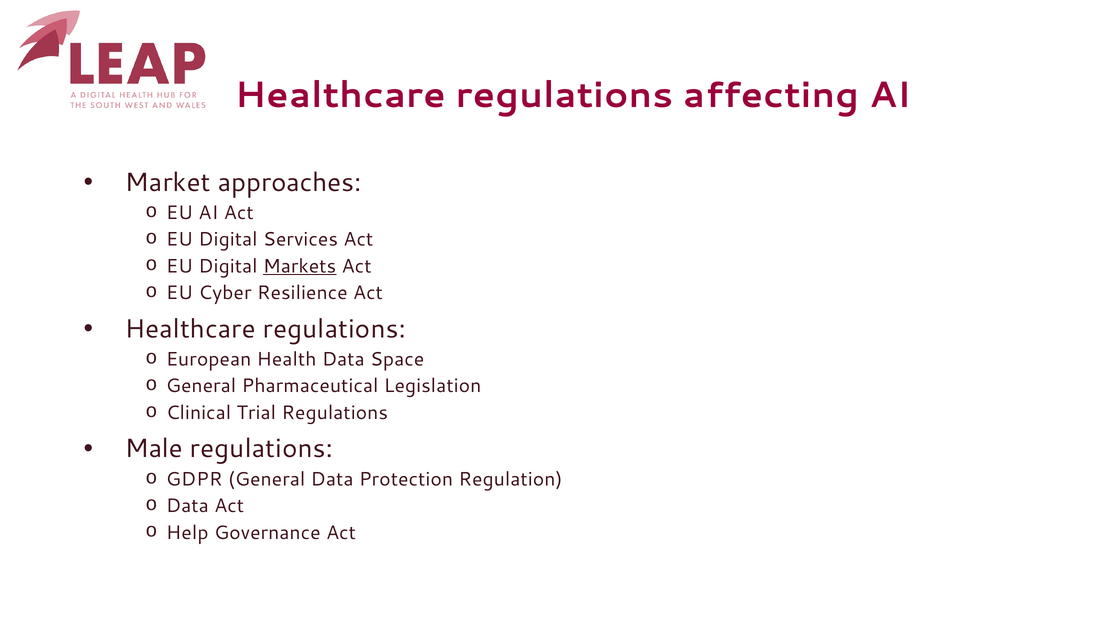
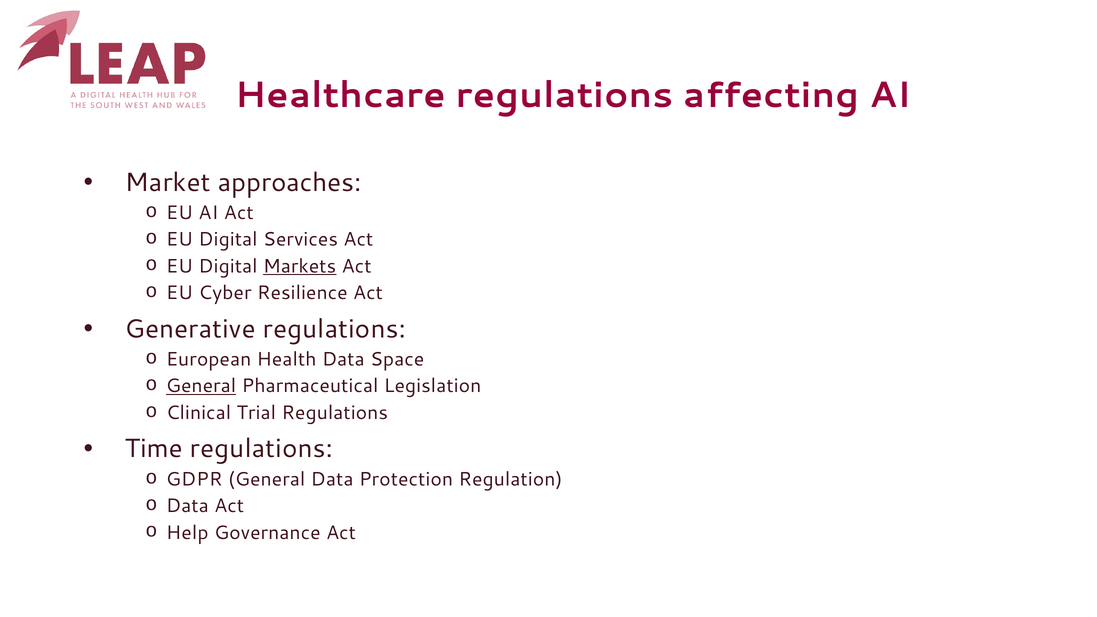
Healthcare: Healthcare -> Generative (190, 329)
General underline: none -> present (201, 386)
Male: Male -> Time (154, 449)
